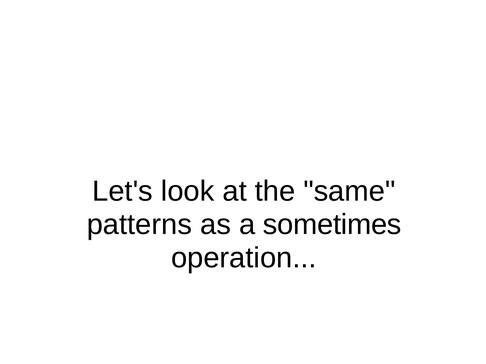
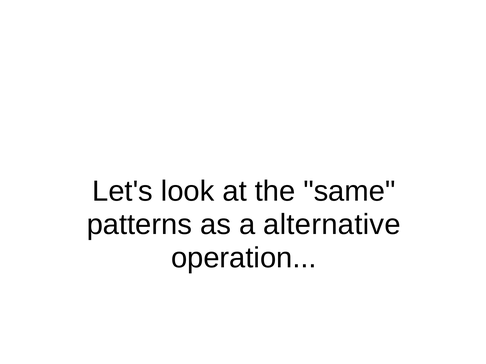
sometimes: sometimes -> alternative (332, 225)
